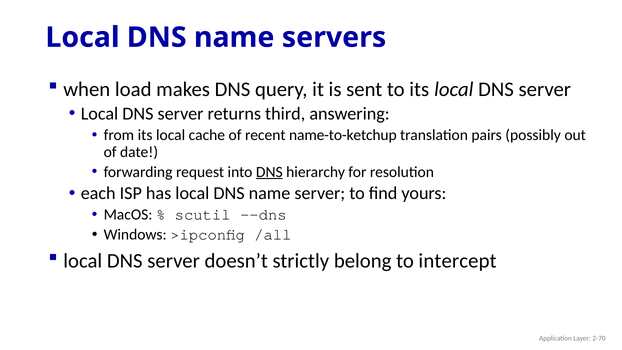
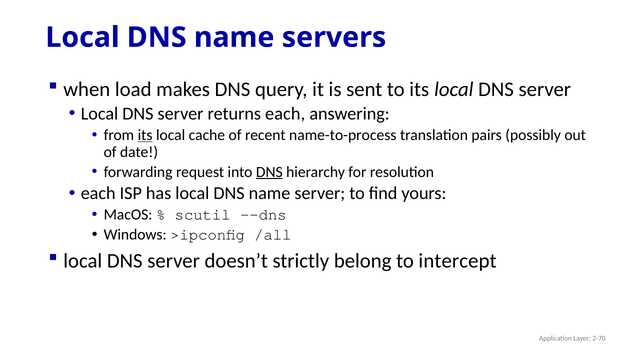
returns third: third -> each (285, 114)
its underline: none -> present (145, 135)
name-to-ketchup: name-to-ketchup -> name-to-process (343, 135)
